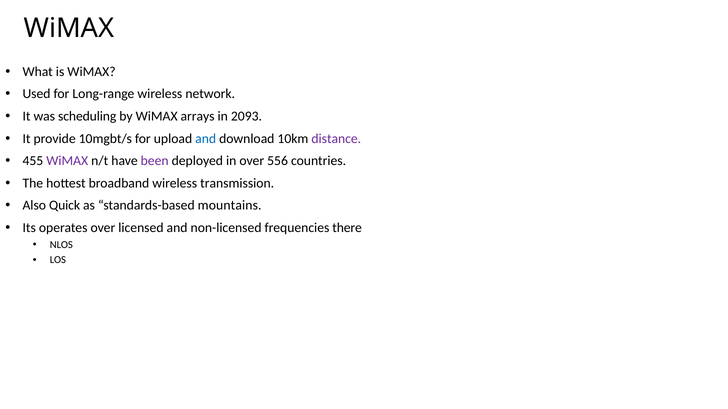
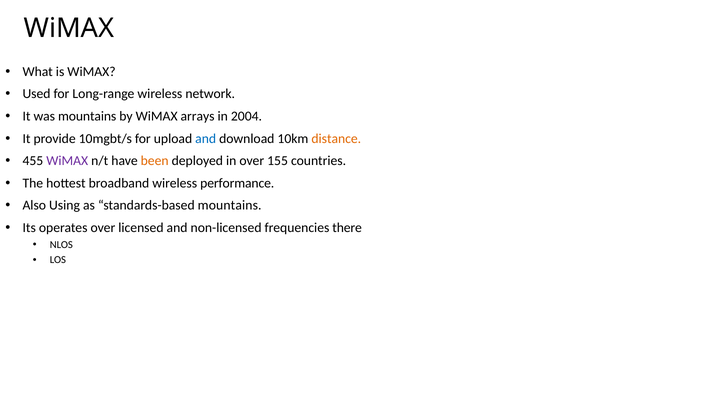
was scheduling: scheduling -> mountains (87, 116)
2093: 2093 -> 2004 (246, 116)
distance colour: purple -> orange (336, 139)
been colour: purple -> orange (155, 161)
556: 556 -> 155 (278, 161)
transmission: transmission -> performance (237, 183)
Quick: Quick -> Using (65, 206)
